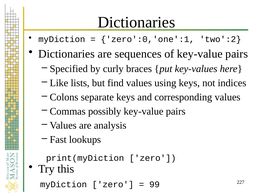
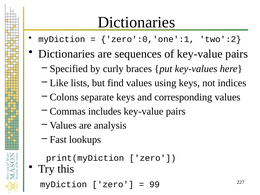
possibly: possibly -> includes (105, 111)
